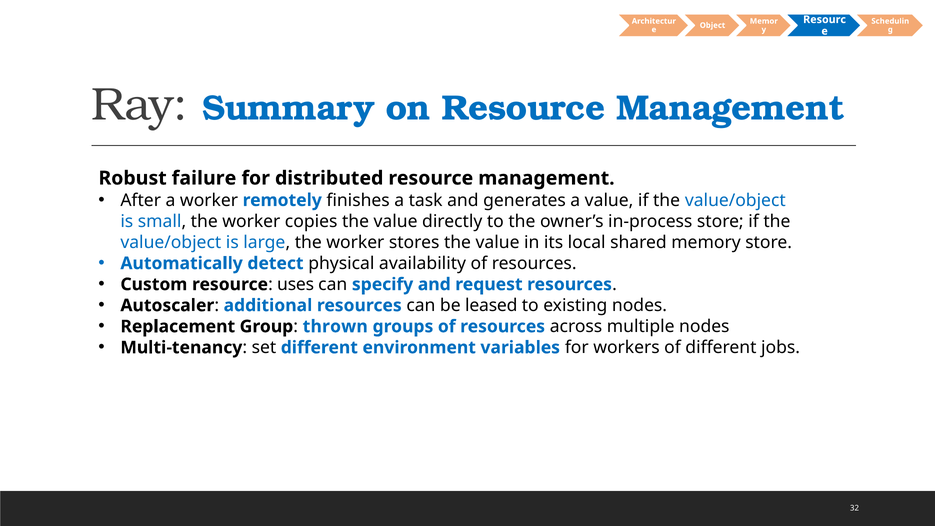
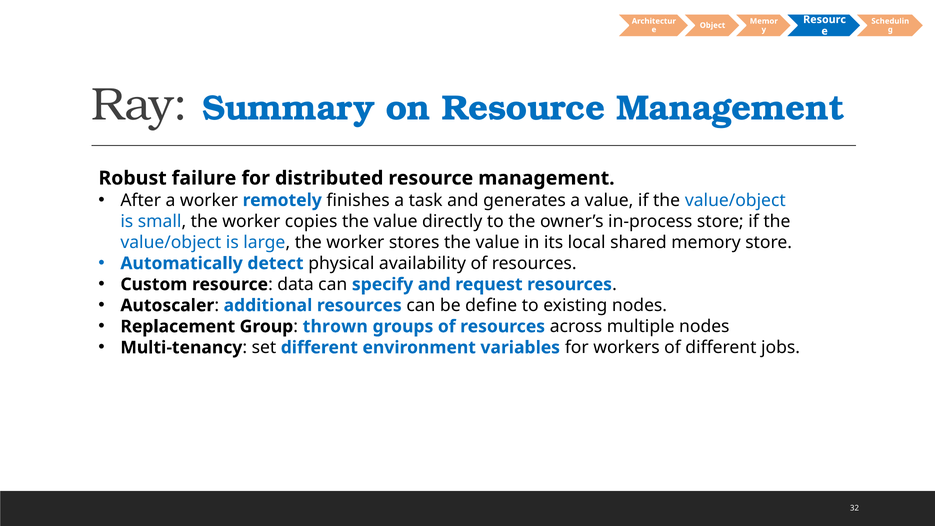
uses: uses -> data (296, 284)
leased: leased -> define (491, 305)
